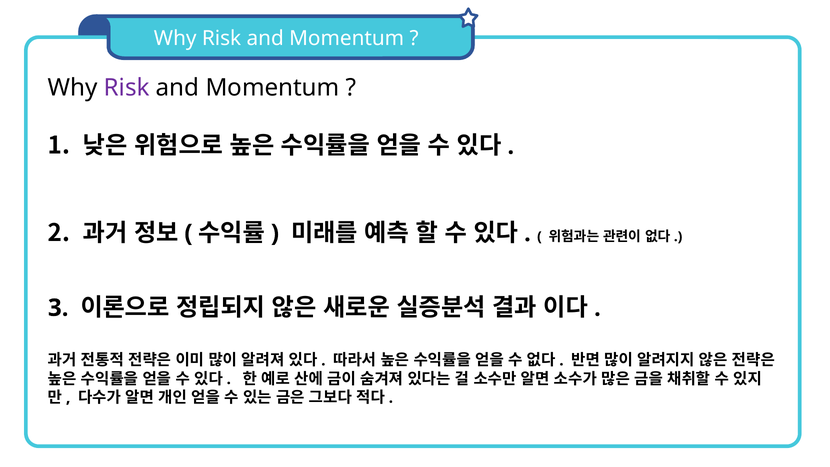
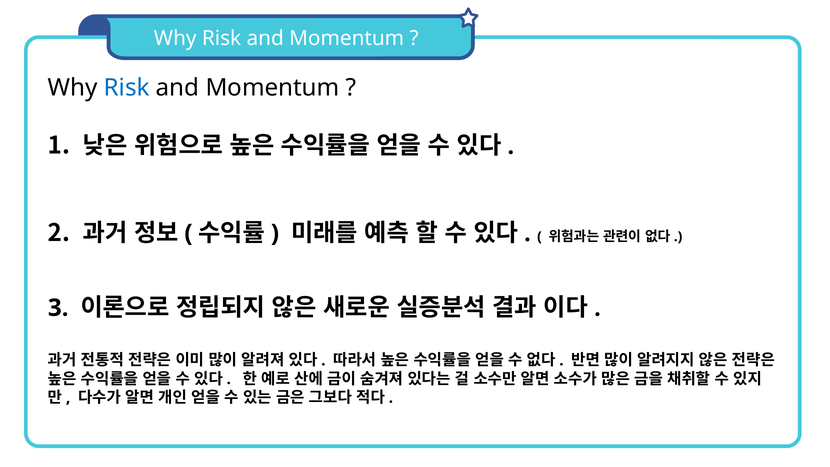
Risk colour: purple -> blue (127, 88)
